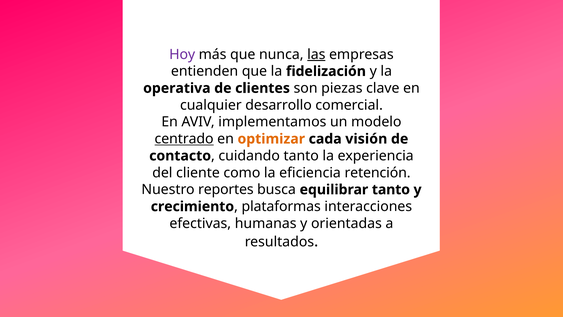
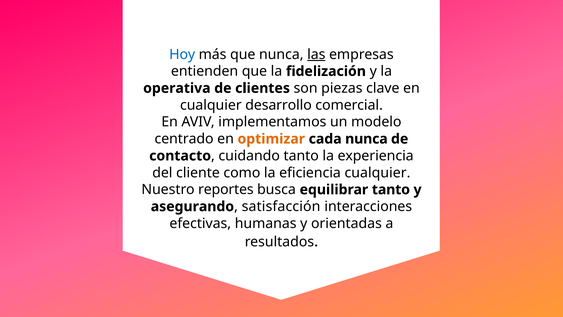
Hoy colour: purple -> blue (182, 54)
centrado underline: present -> none (184, 139)
cada visión: visión -> nunca (366, 139)
eficiencia retención: retención -> cualquier (377, 173)
crecimiento: crecimiento -> asegurando (192, 206)
plataformas: plataformas -> satisfacción (281, 206)
